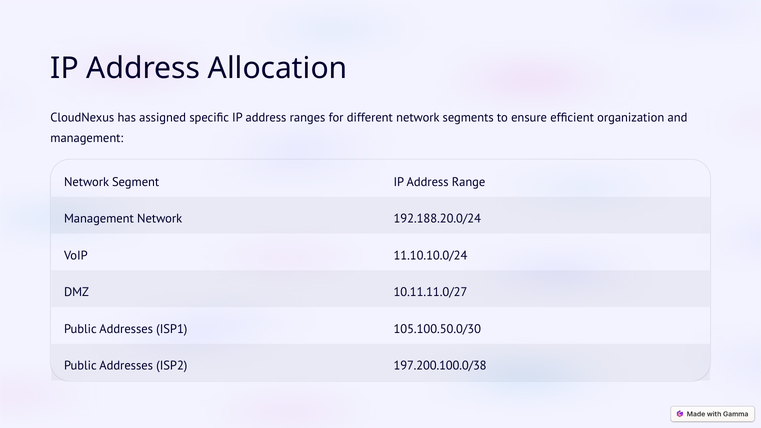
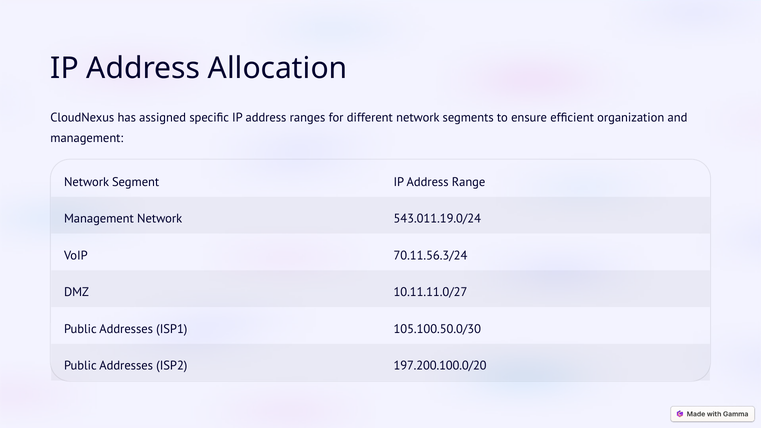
192.188.20.0/24: 192.188.20.0/24 -> 543.011.19.0/24 (437, 219)
11.10.10.0/24: 11.10.10.0/24 -> 70.11.56.3/24 (430, 256)
197.200.100.0/38: 197.200.100.0/38 -> 197.200.100.0/20 (440, 366)
